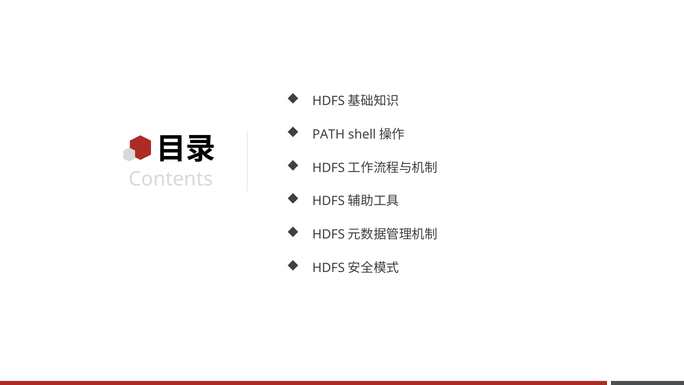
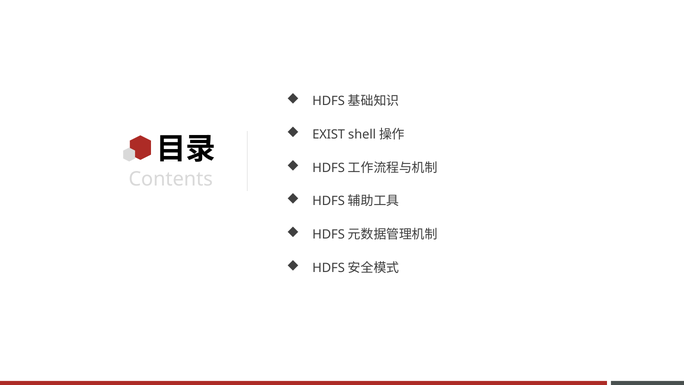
PATH: PATH -> EXIST (329, 134)
